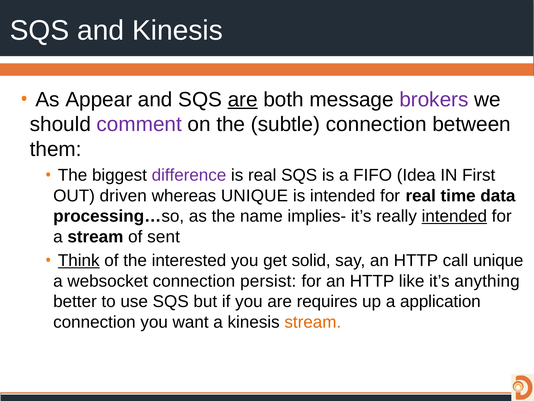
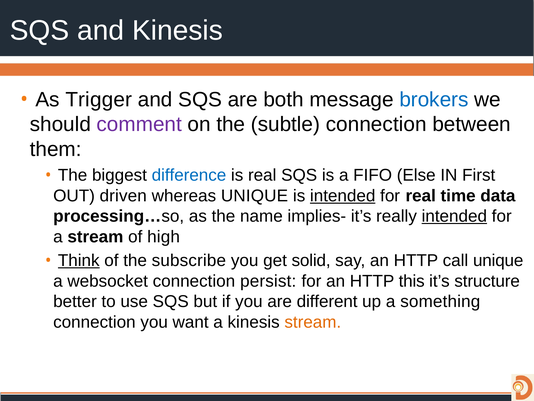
Appear: Appear -> Trigger (99, 99)
are underline: present -> none (243, 99)
brokers colour: purple -> blue (434, 99)
difference colour: purple -> blue (189, 175)
Idea: Idea -> Else (416, 175)
intended underline: none -> present (343, 196)
sent: sent -> high (164, 236)
interested: interested -> subscribe (189, 260)
like: like -> this (412, 281)
anything: anything -> structure (487, 281)
requires: requires -> different (327, 301)
application: application -> something (440, 301)
